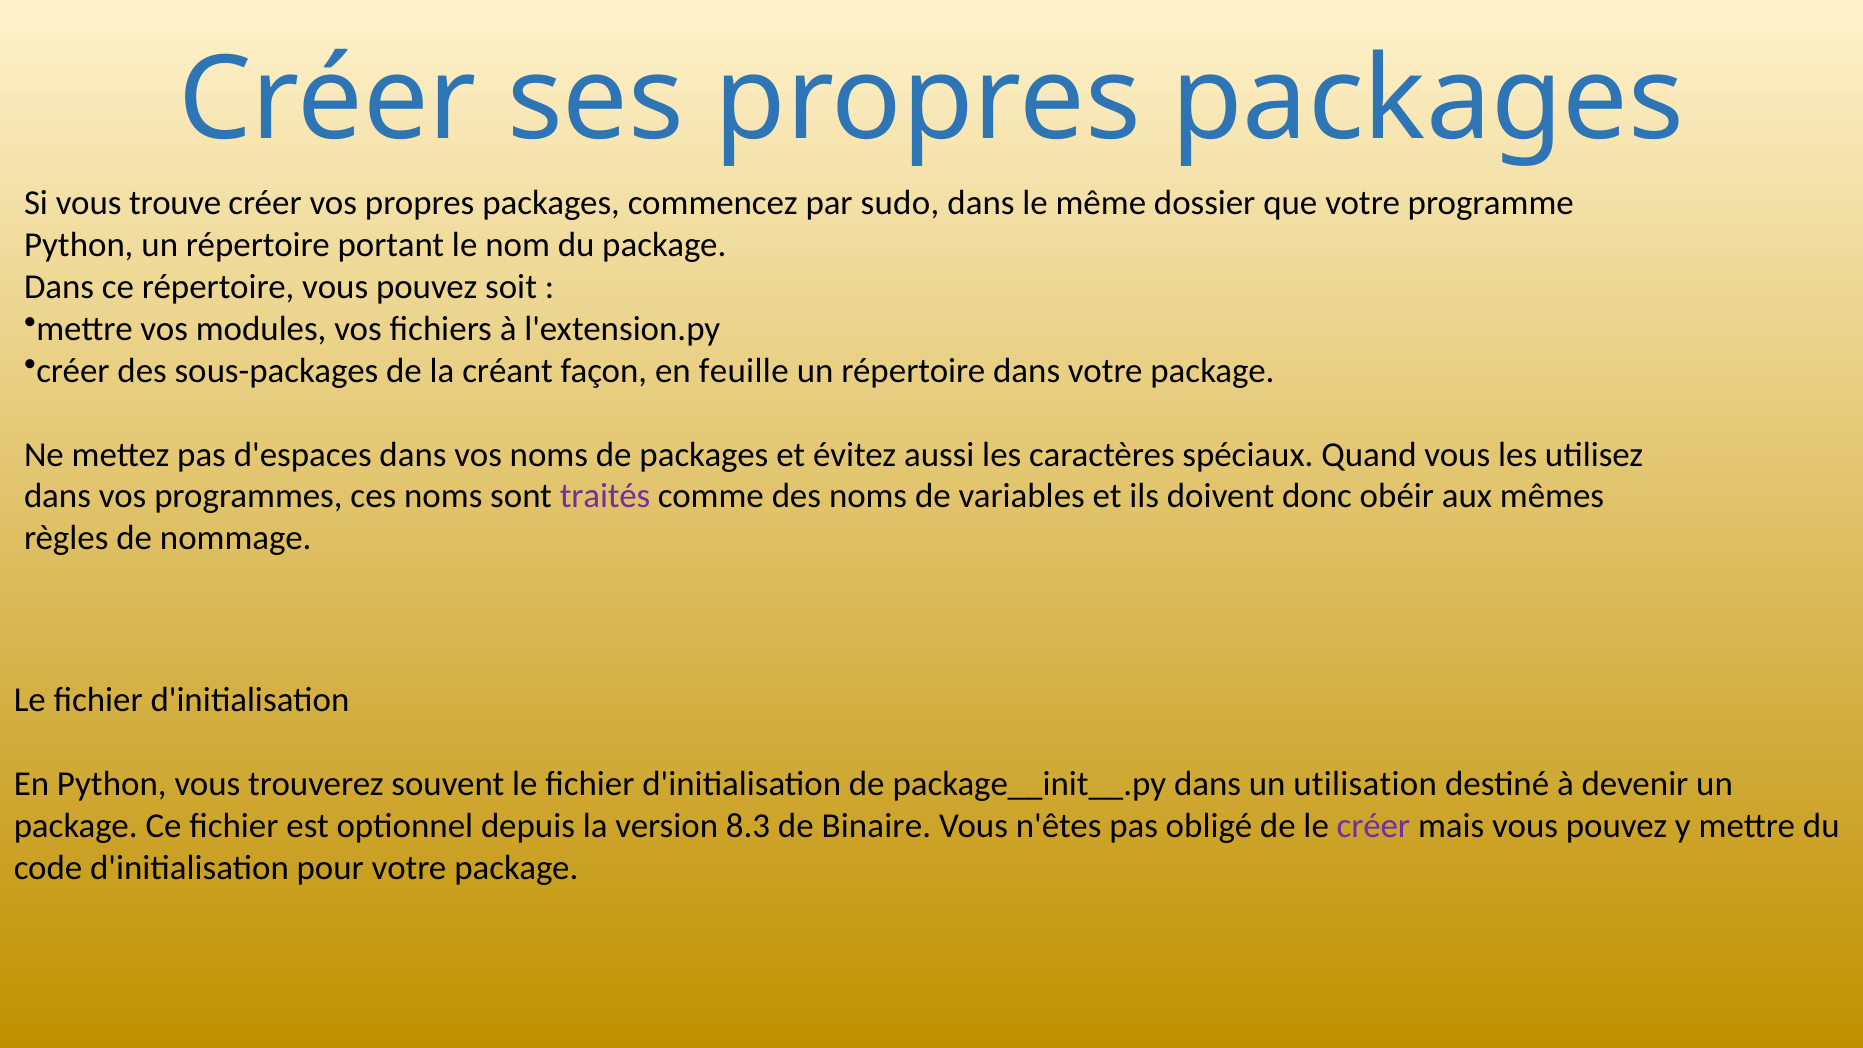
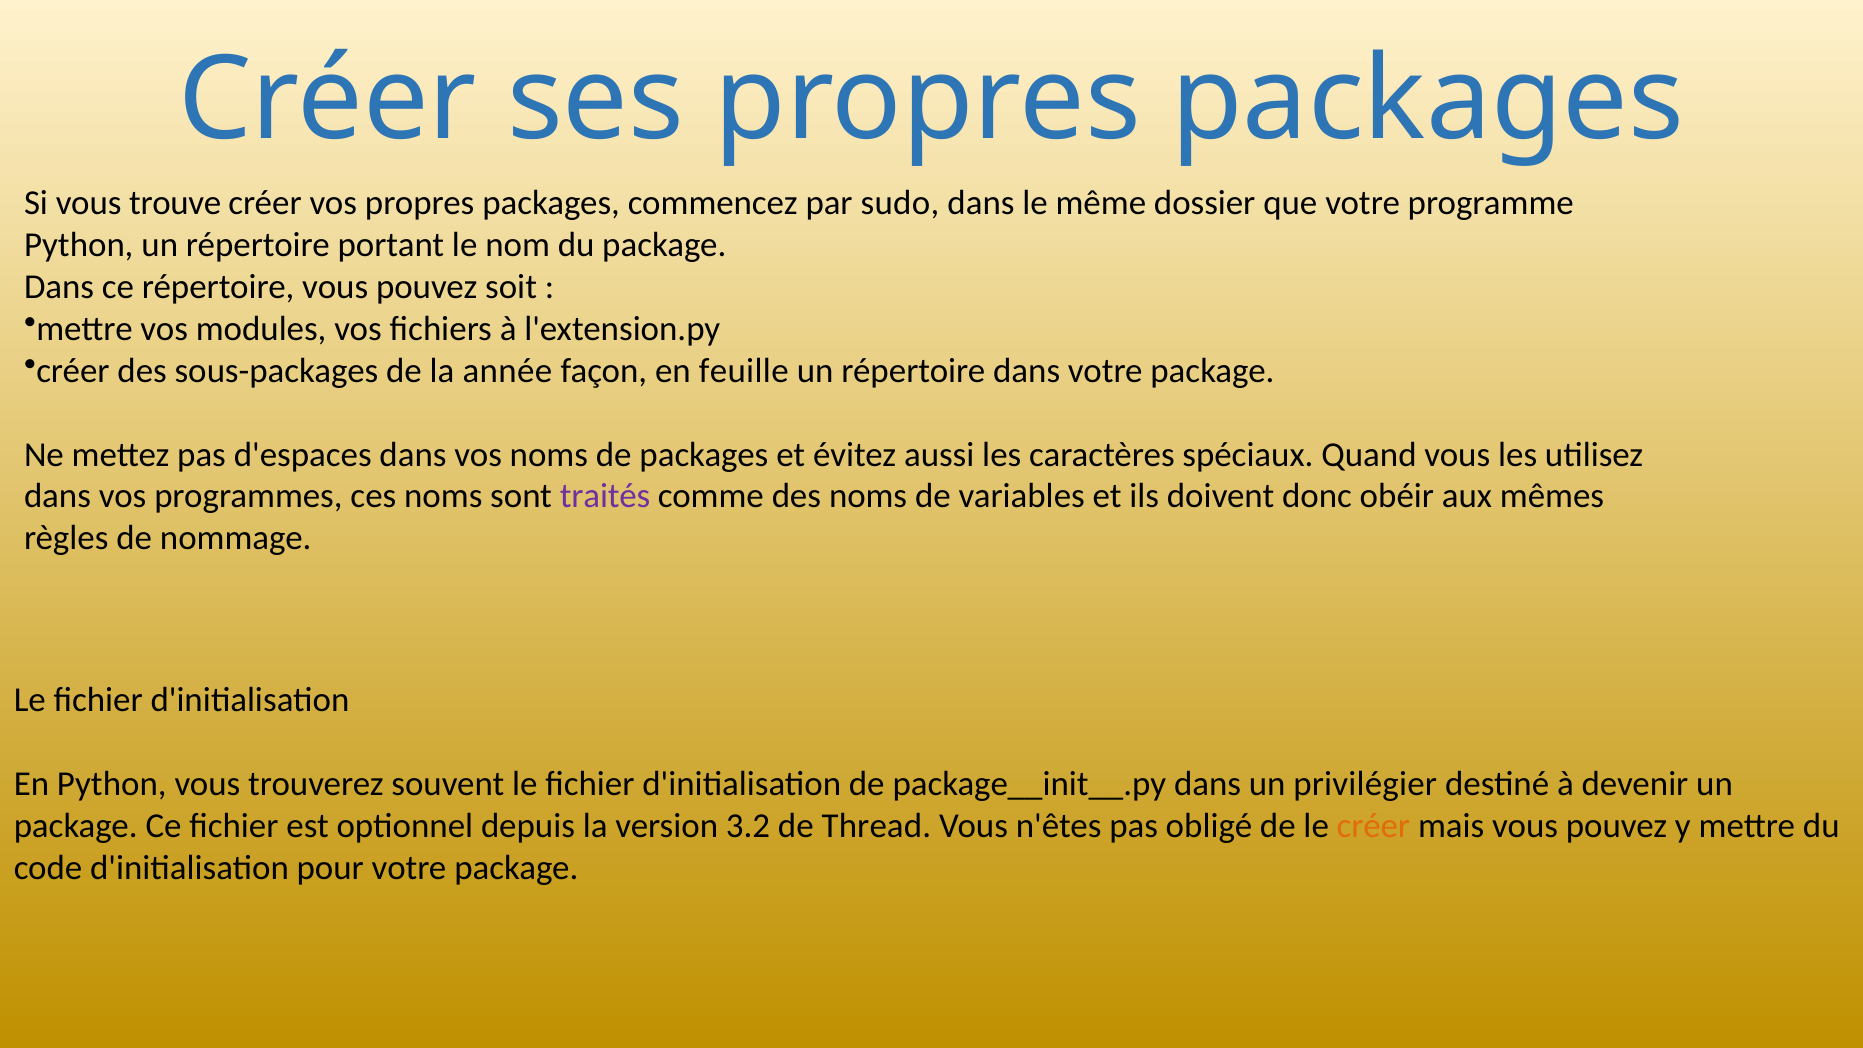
créant: créant -> année (507, 371)
utilisation: utilisation -> privilégier (1365, 784)
8.3: 8.3 -> 3.2 (748, 825)
Binaire: Binaire -> Thread (876, 825)
créer colour: purple -> orange (1373, 825)
